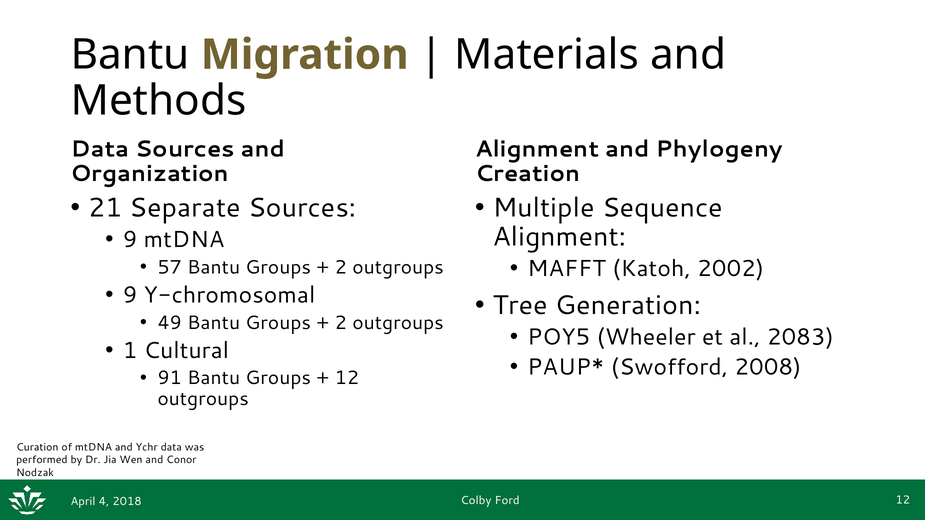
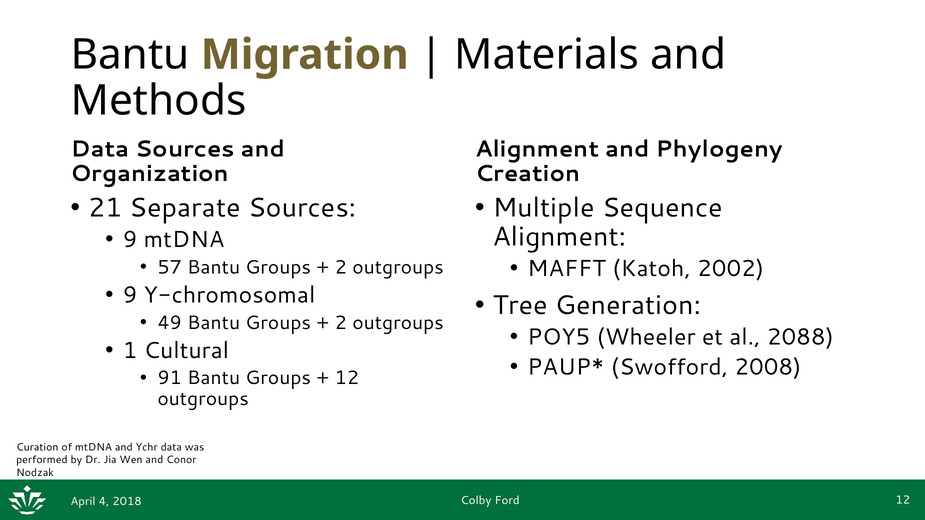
2083: 2083 -> 2088 (800, 337)
